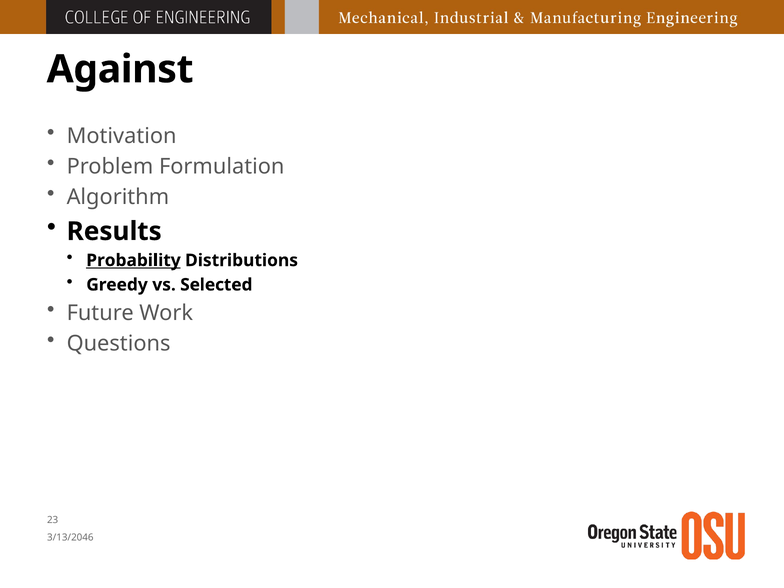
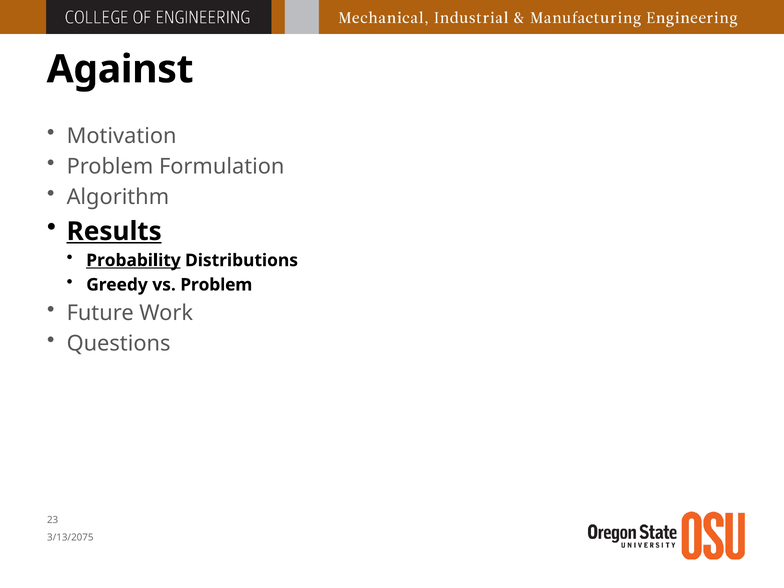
Results underline: none -> present (114, 231)
vs Selected: Selected -> Problem (216, 285)
3/13/2046: 3/13/2046 -> 3/13/2075 (70, 538)
